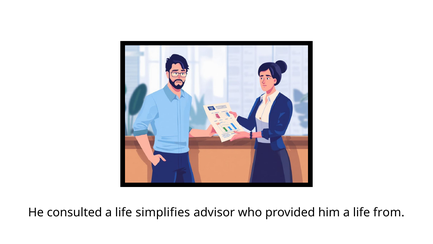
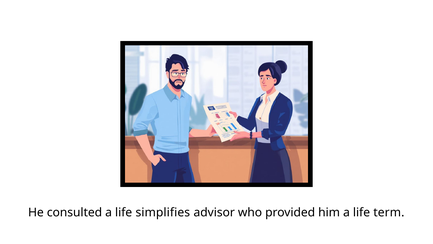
from: from -> term (389, 212)
